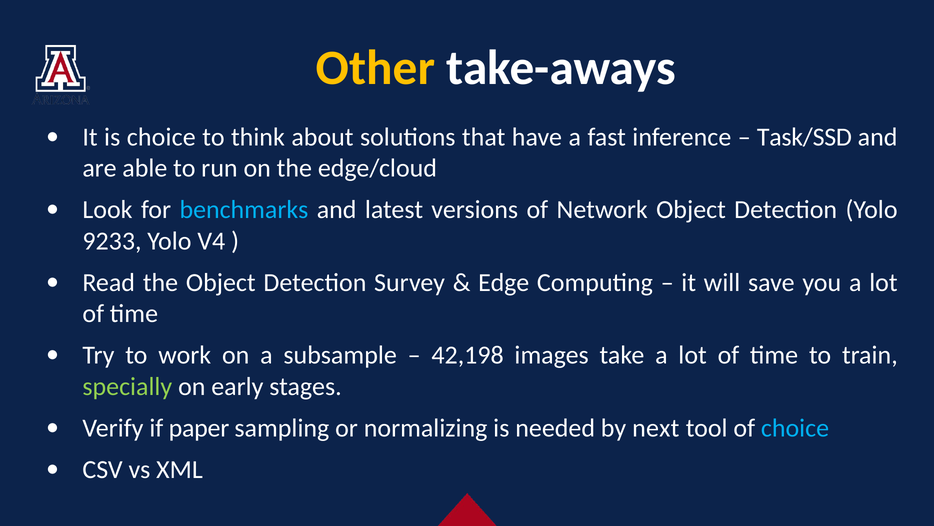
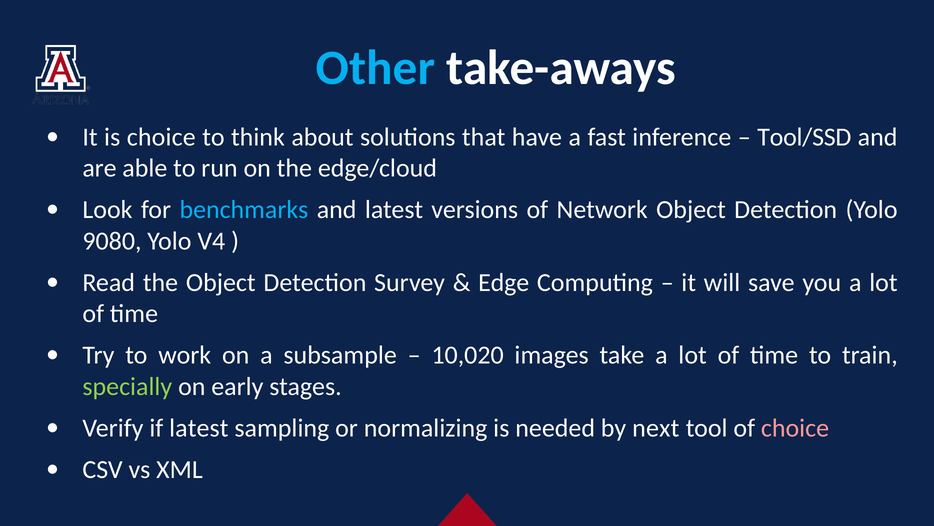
Other colour: yellow -> light blue (376, 68)
Task/SSD: Task/SSD -> Tool/SSD (804, 137)
9233: 9233 -> 9080 (112, 241)
42,198: 42,198 -> 10,020 (468, 355)
if paper: paper -> latest (199, 428)
choice colour: light blue -> pink (795, 428)
